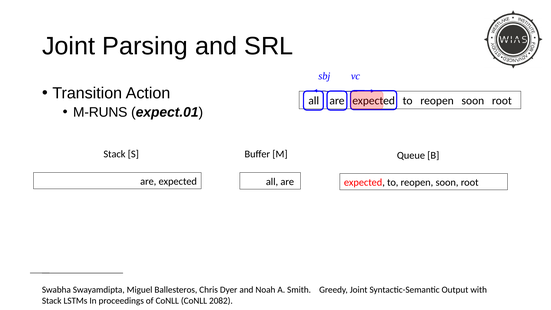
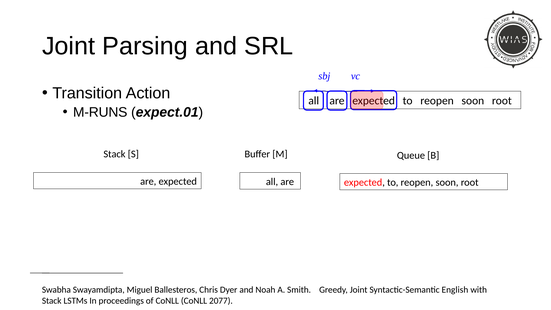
Output: Output -> English (455, 290)
2082: 2082 -> 2077 (221, 301)
